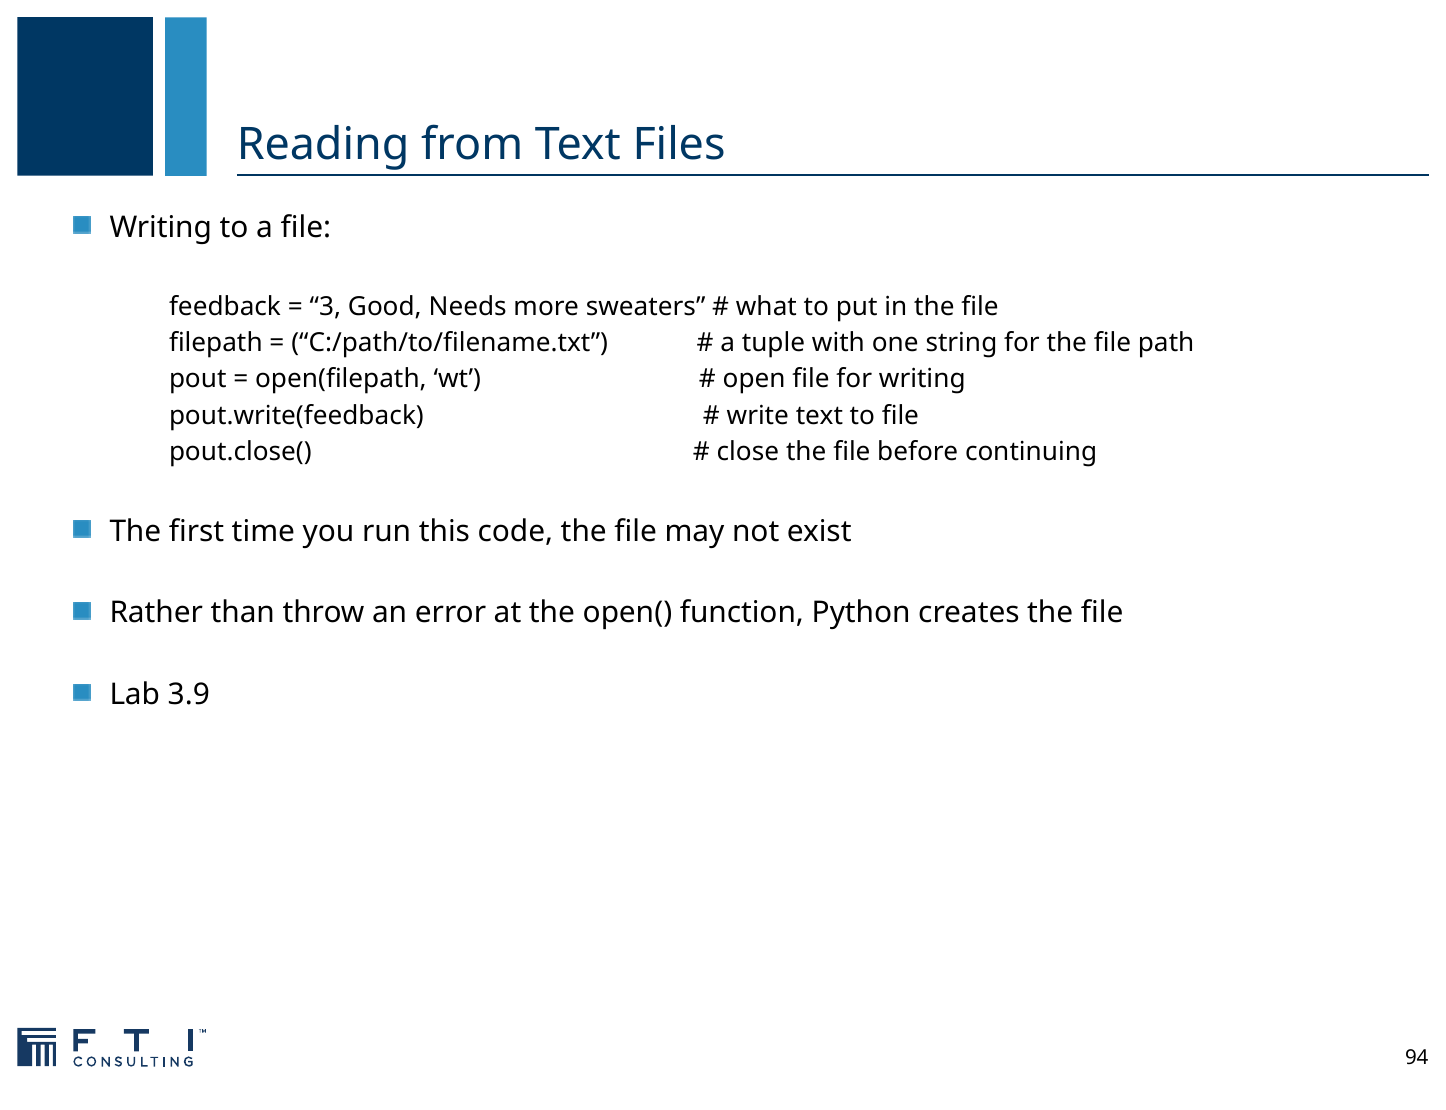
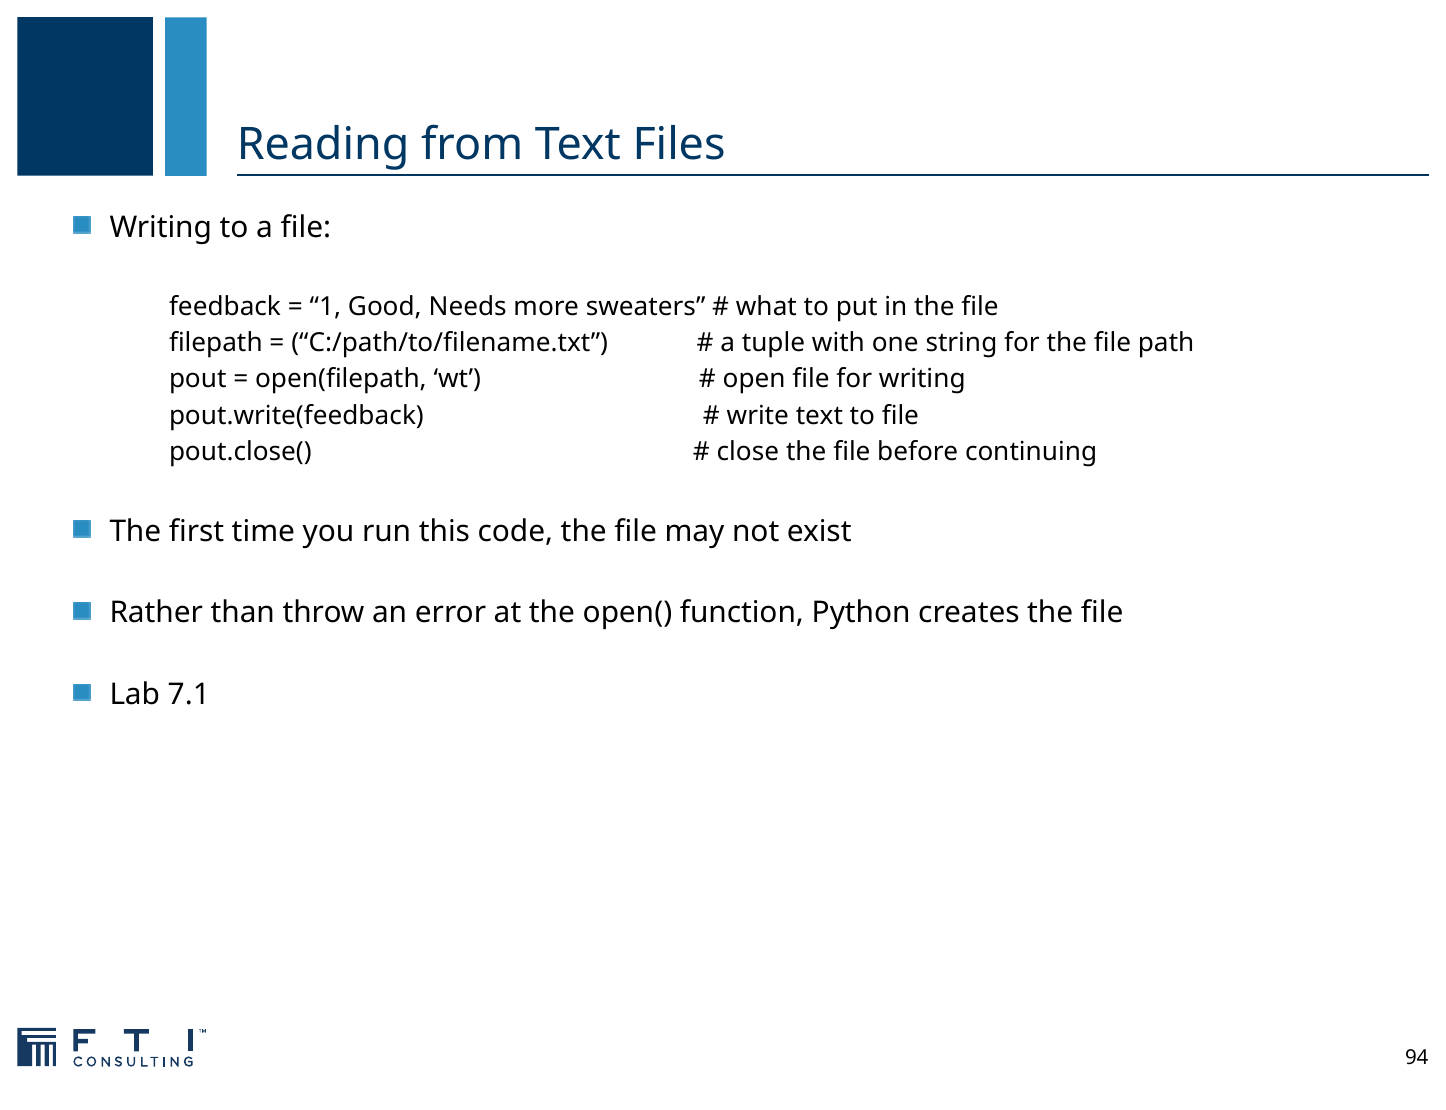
3: 3 -> 1 (325, 306)
3.9: 3.9 -> 7.1 (189, 694)
